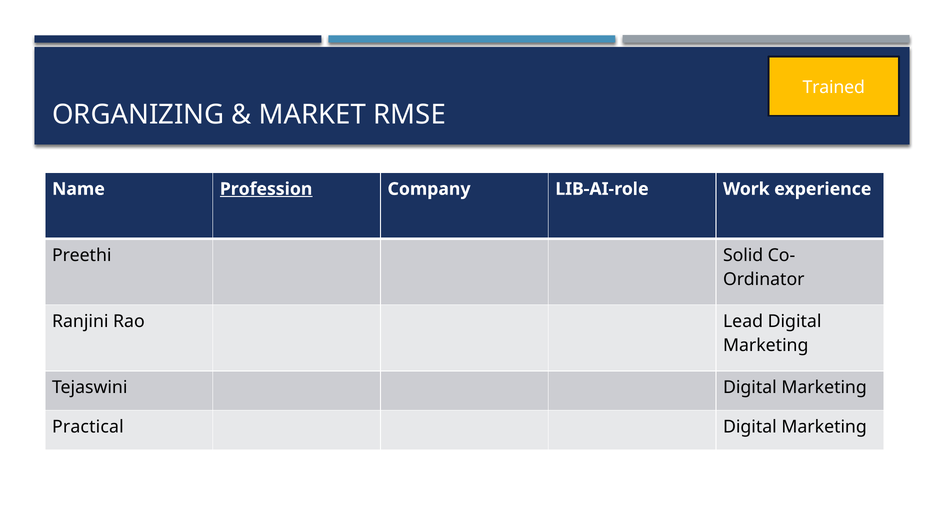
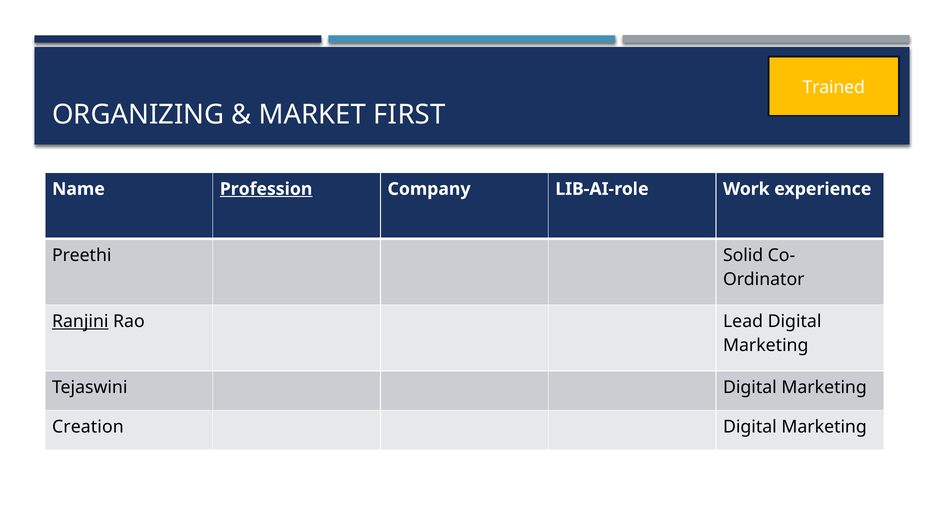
RMSE: RMSE -> FIRST (409, 115)
Ranjini underline: none -> present (80, 321)
Practical: Practical -> Creation (88, 427)
